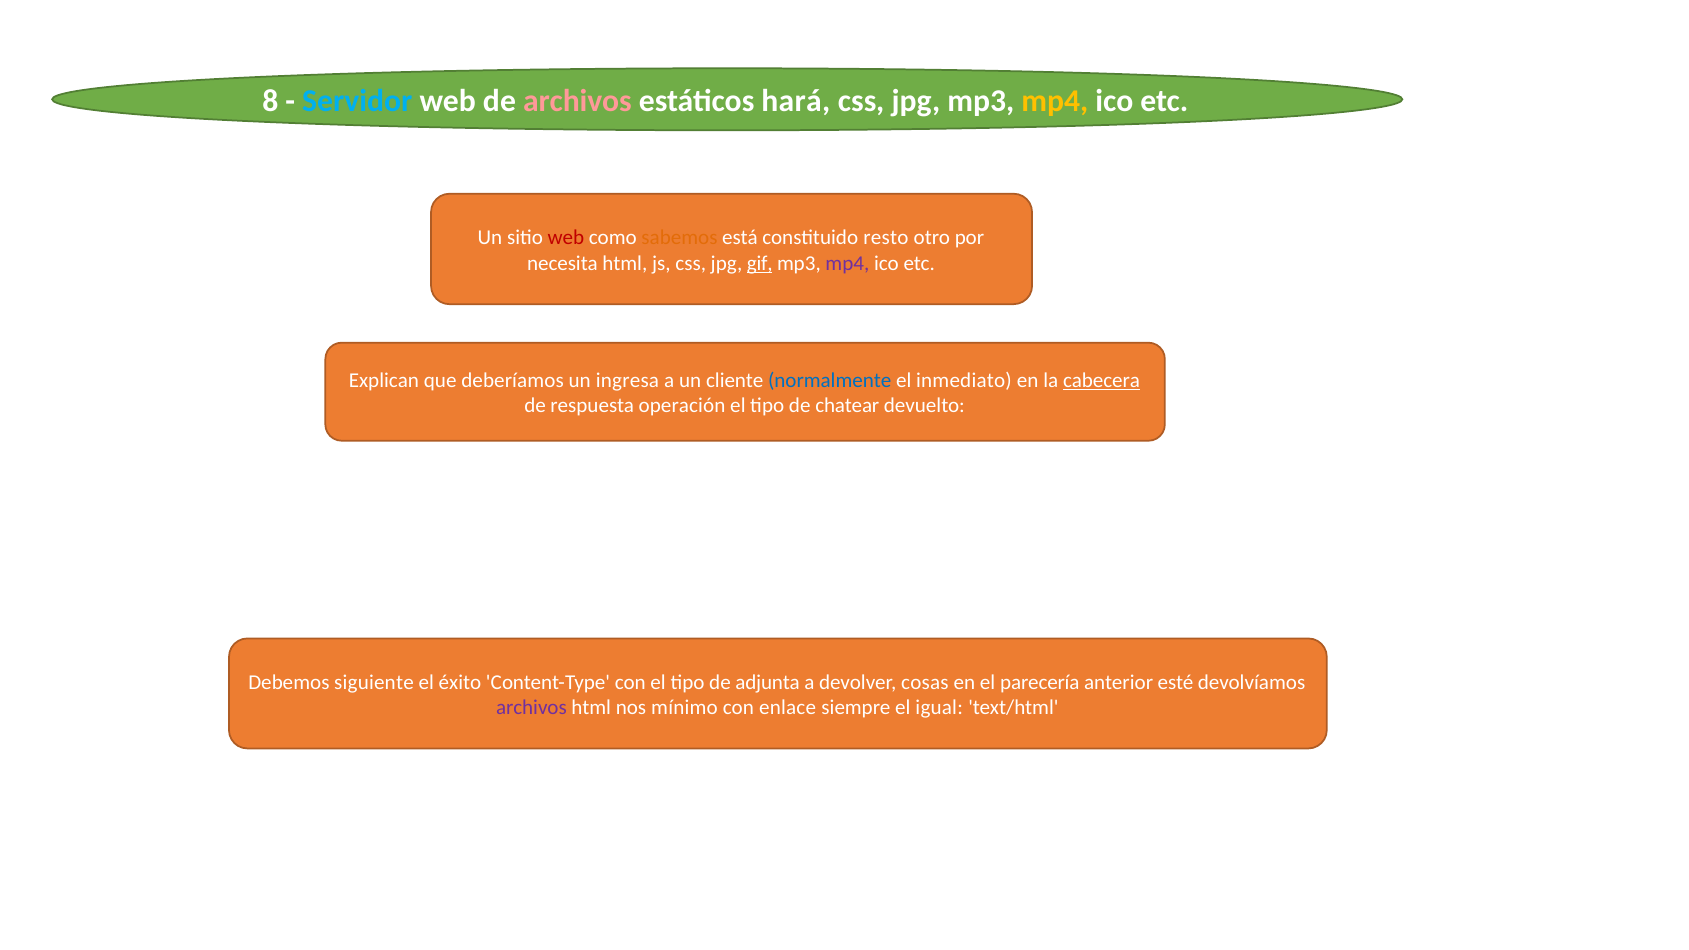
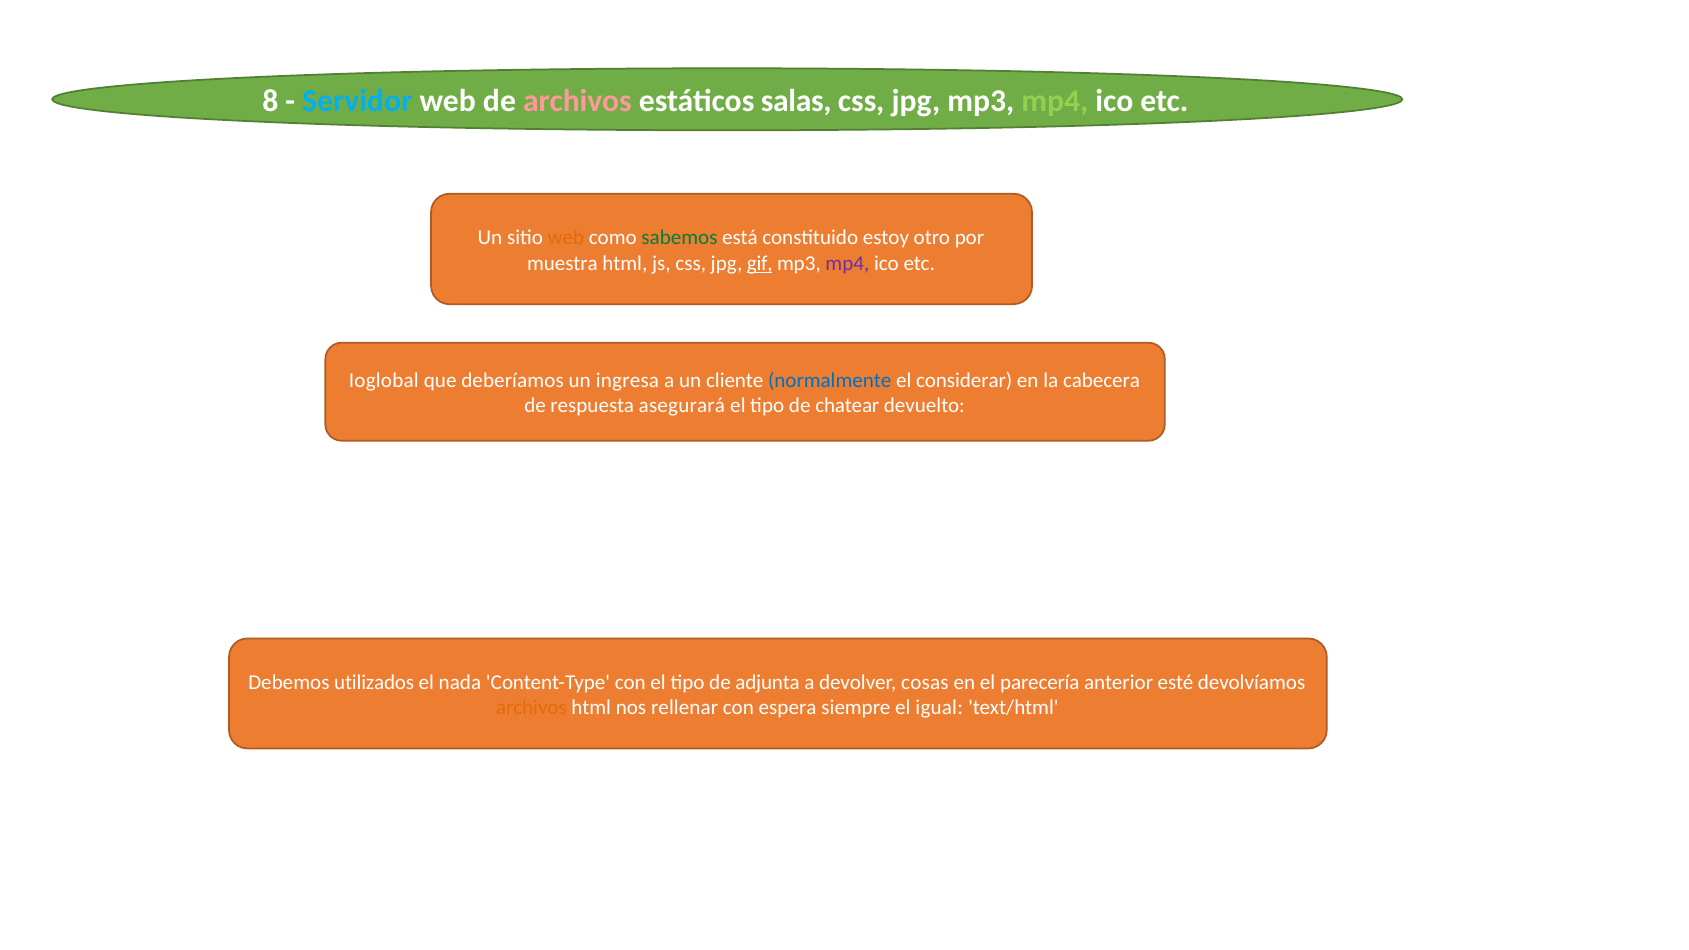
hará: hará -> salas (796, 101)
mp4 colour: yellow -> light green (1055, 101)
web colour: red -> orange (566, 238)
sabemos colour: orange -> green (679, 238)
resto: resto -> estoy (886, 238)
necesita: necesita -> muestra (562, 263)
Explican: Explican -> Ioglobal (384, 380)
inmediato: inmediato -> considerar (964, 380)
cabecera underline: present -> none (1101, 380)
operación: operación -> asegurará (682, 406)
siguiente: siguiente -> utilizados (374, 682)
éxito: éxito -> nada (460, 682)
archivos colour: purple -> orange (531, 708)
mínimo: mínimo -> rellenar (685, 708)
enlace: enlace -> espera (788, 708)
